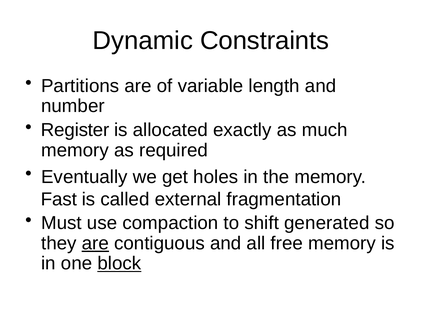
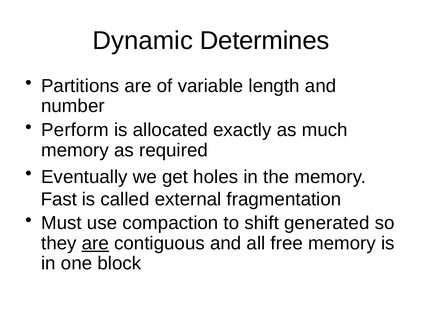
Constraints: Constraints -> Determines (265, 41)
Register: Register -> Perform (75, 130)
block underline: present -> none (119, 264)
